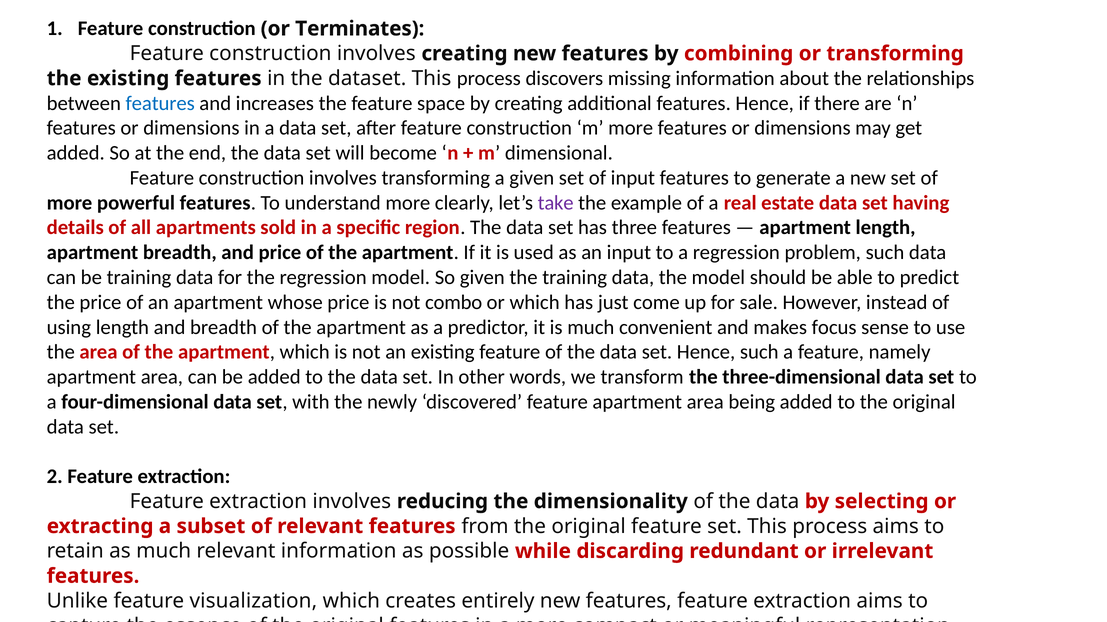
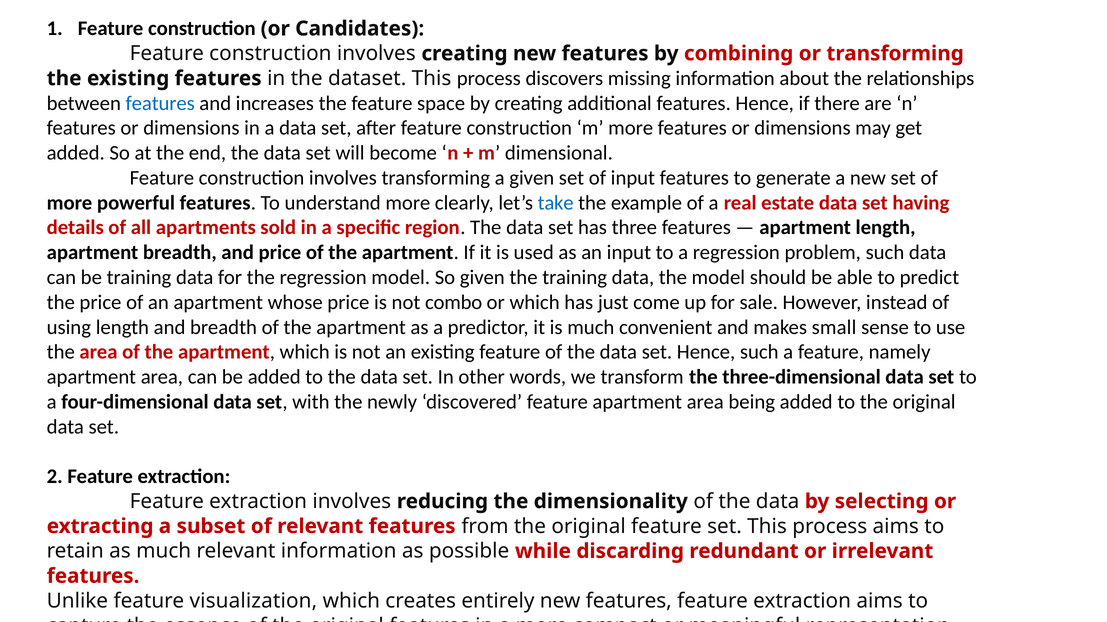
Terminates: Terminates -> Candidates (360, 29)
take colour: purple -> blue (556, 203)
focus: focus -> small (834, 328)
